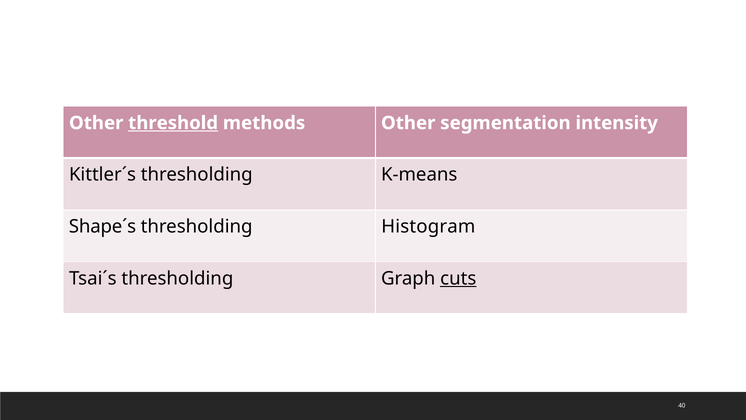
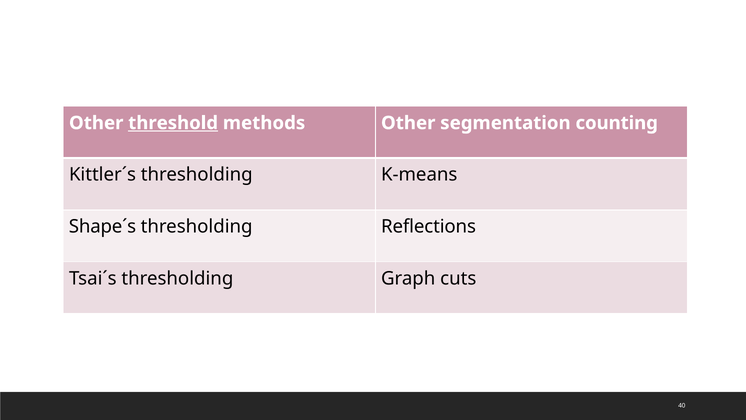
intensity: intensity -> counting (617, 123)
Histogram: Histogram -> Reflections (428, 226)
cuts underline: present -> none (458, 278)
